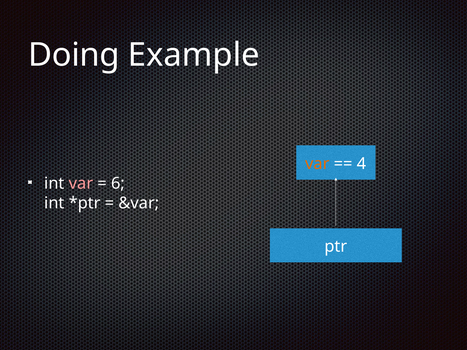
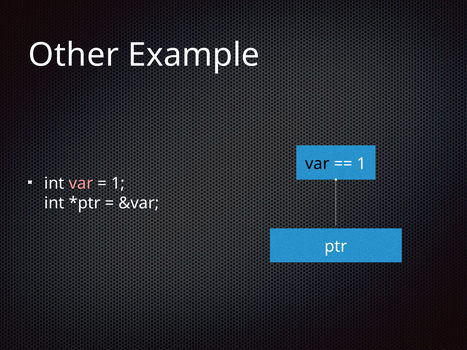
Doing: Doing -> Other (74, 55)
var colour: orange -> black (317, 164)
4: 4 -> 1 (362, 164)
6: 6 -> 1 (118, 183)
